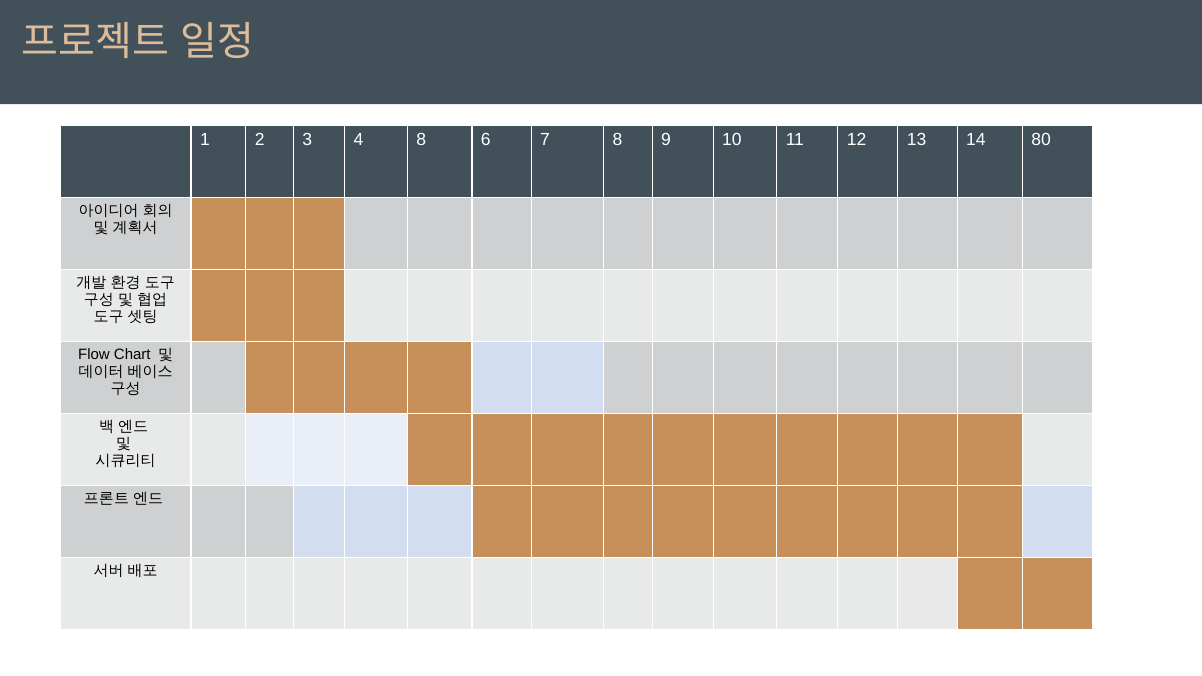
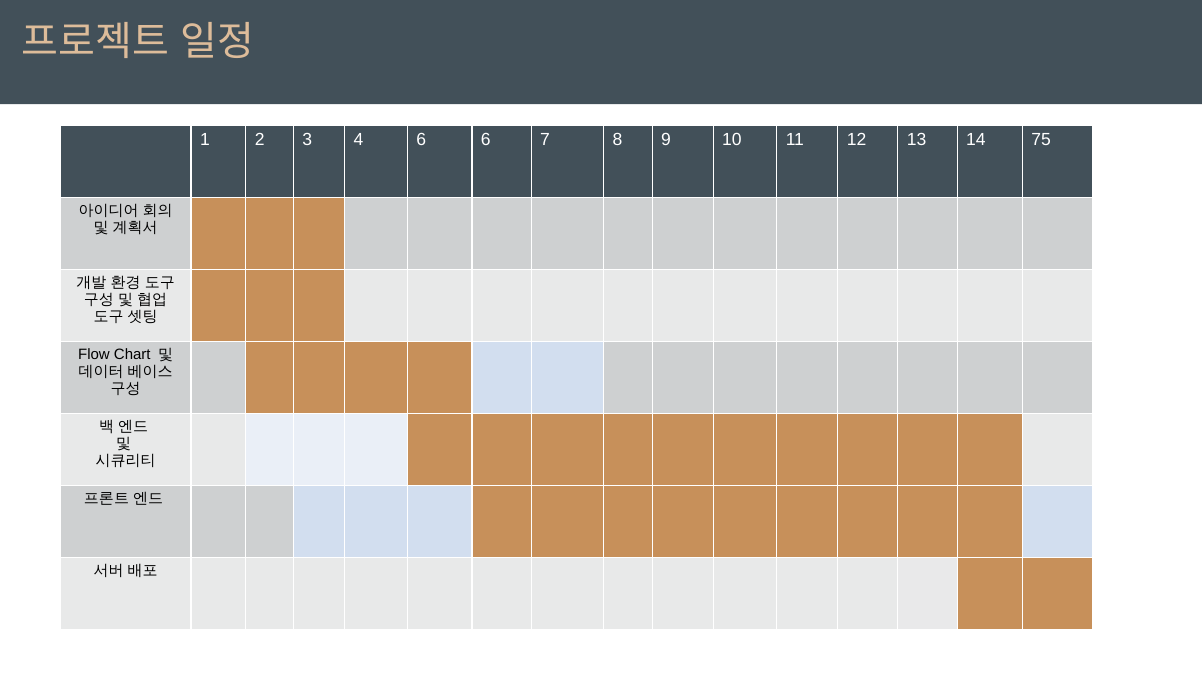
4 8: 8 -> 6 (421, 140)
80: 80 -> 75 (1041, 140)
